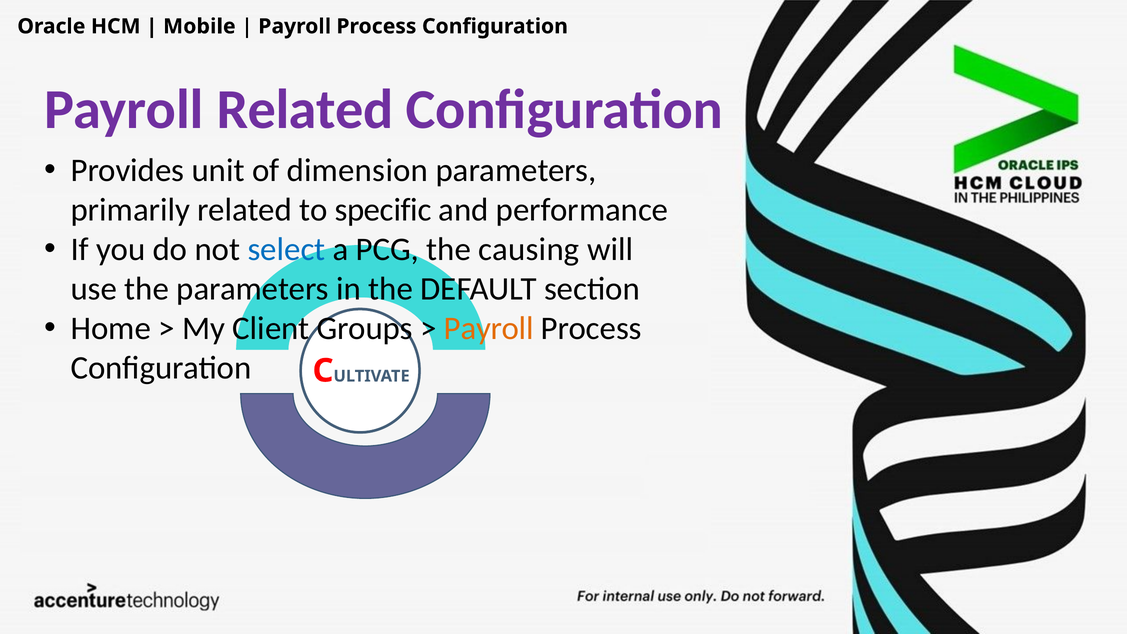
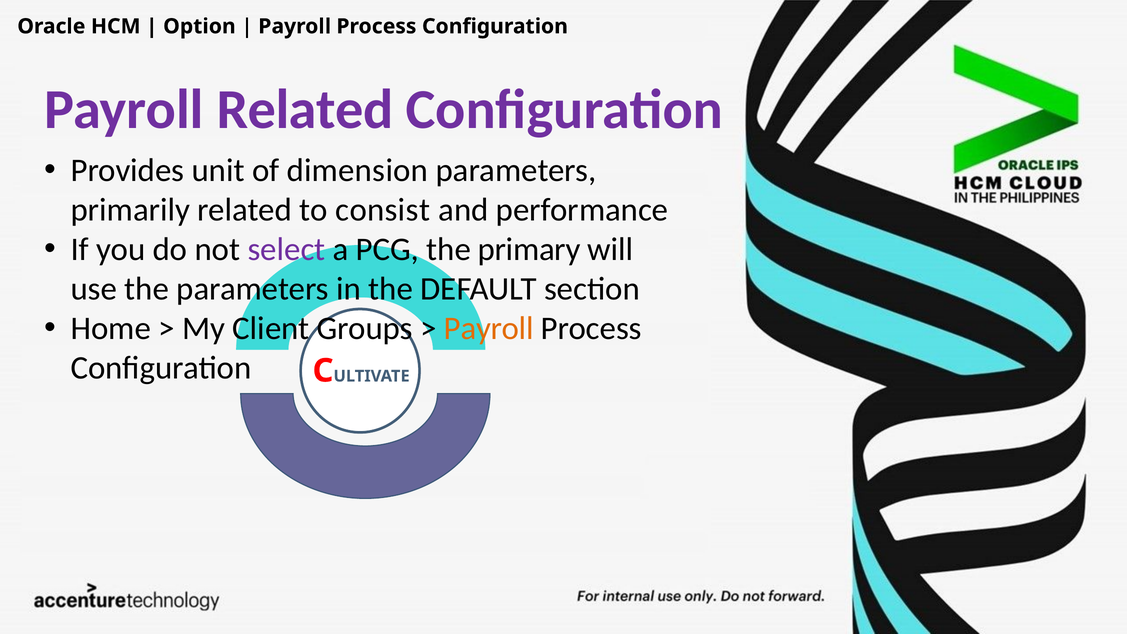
Mobile: Mobile -> Option (199, 26)
specific: specific -> consist (383, 210)
select colour: blue -> purple (287, 250)
causing: causing -> primary (529, 250)
